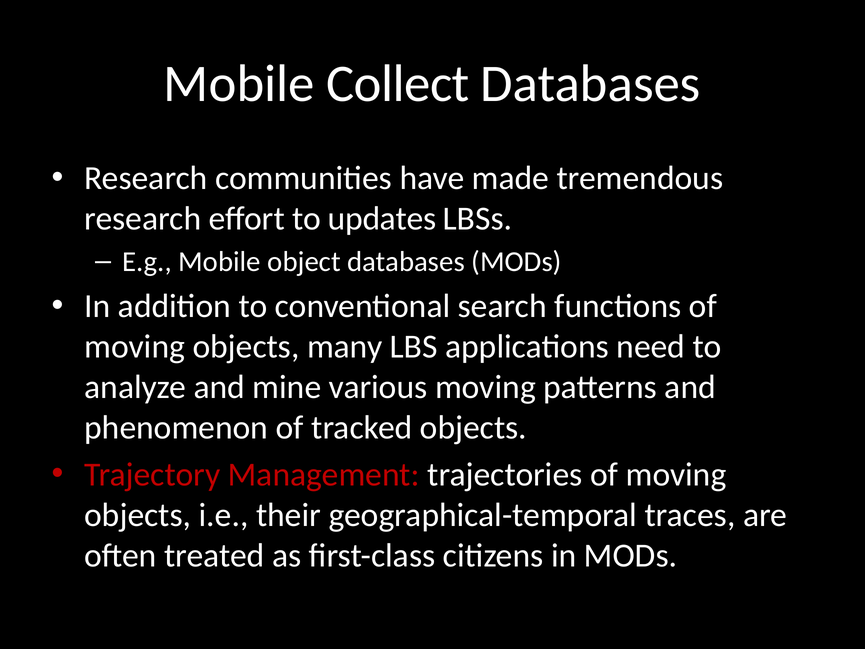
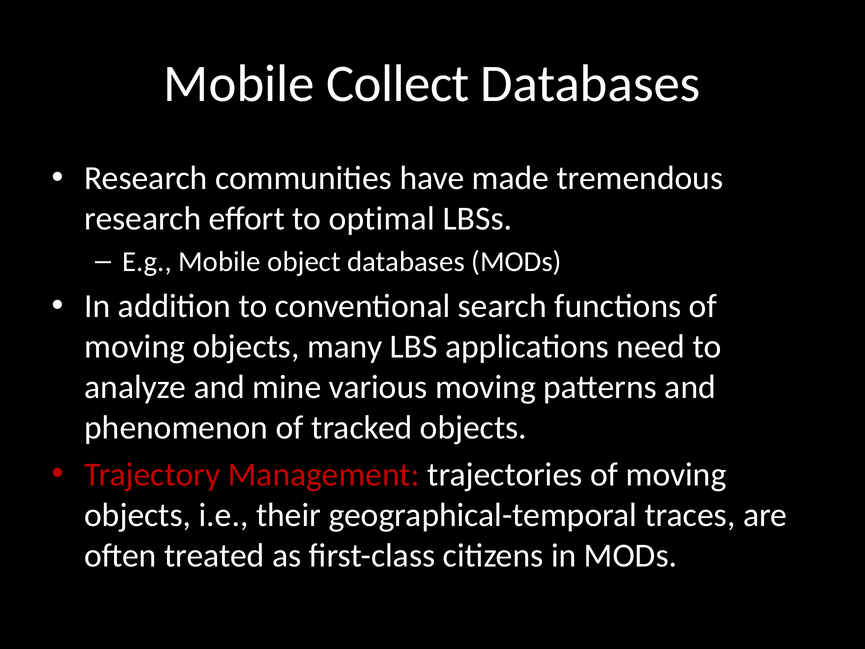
updates: updates -> optimal (382, 219)
